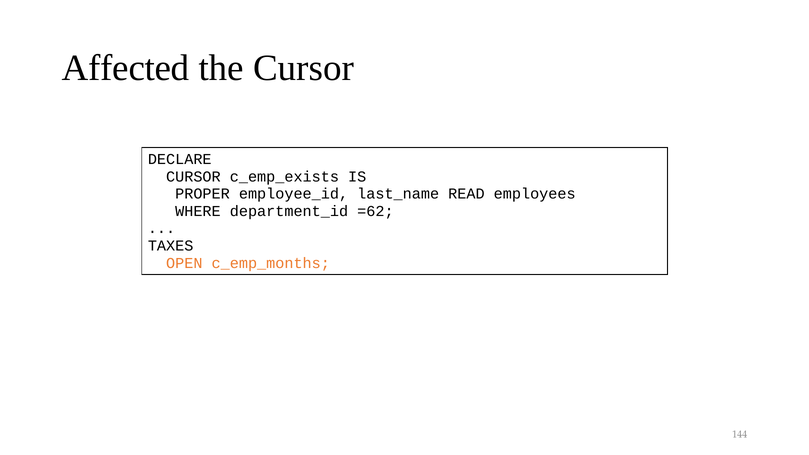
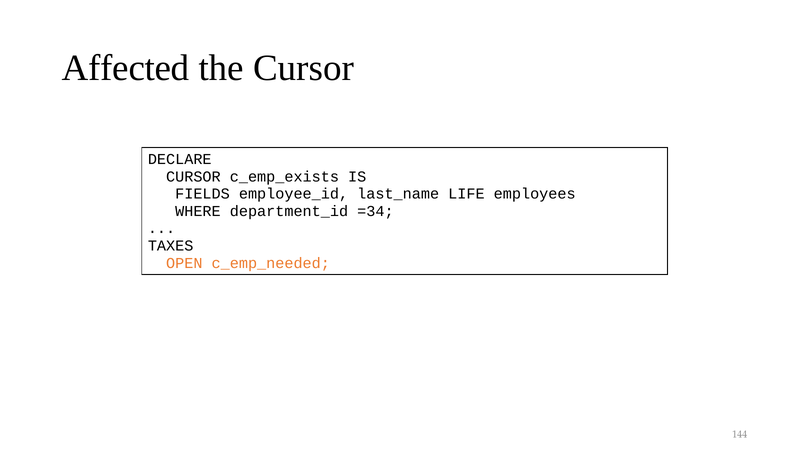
PROPER: PROPER -> FIELDS (202, 194)
READ: READ -> LIFE (466, 194)
=62: =62 -> =34 (375, 211)
c_emp_months: c_emp_months -> c_emp_needed (271, 263)
